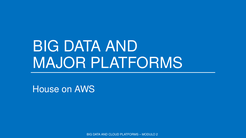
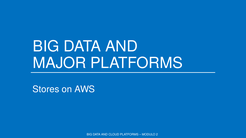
House: House -> Stores (46, 90)
